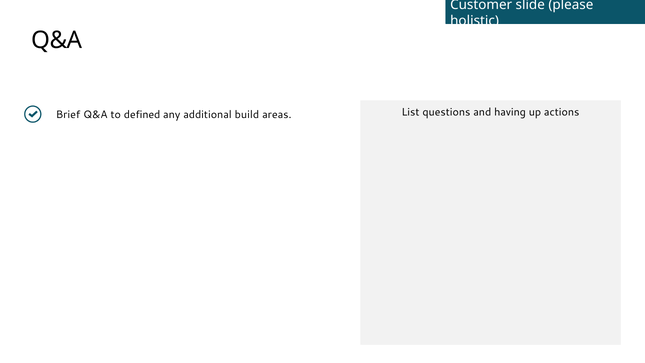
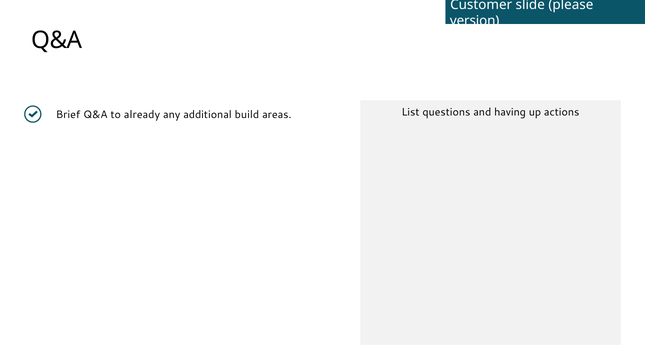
holistic: holistic -> version (475, 21)
defined: defined -> already (142, 115)
